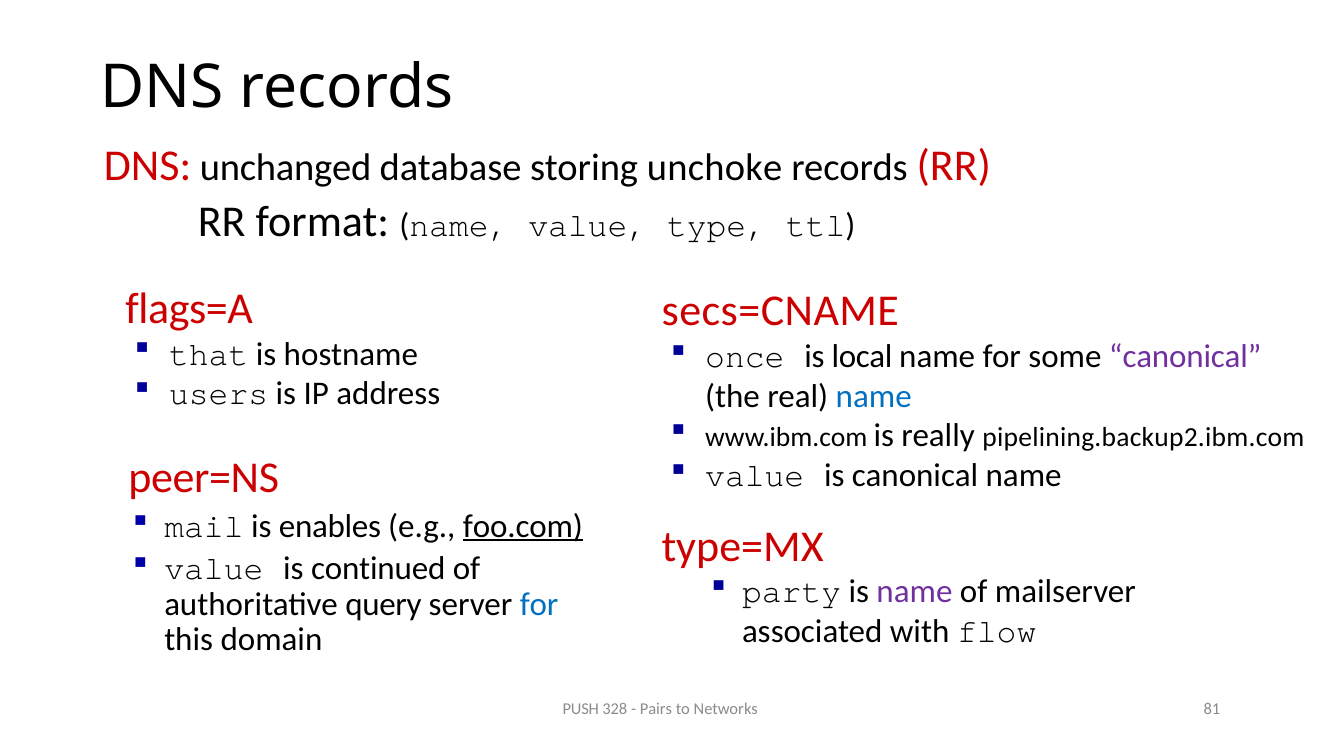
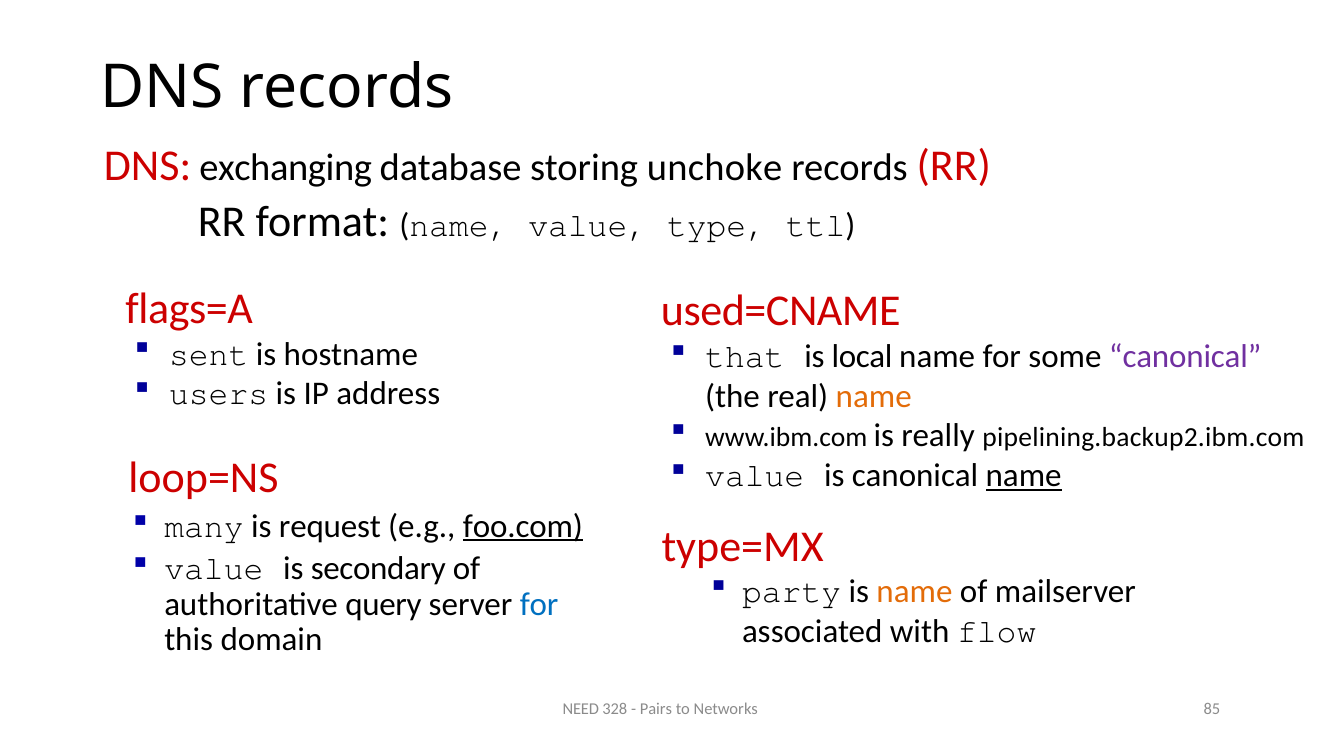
unchanged: unchanged -> exchanging (286, 168)
secs=CNAME: secs=CNAME -> used=CNAME (781, 311)
that: that -> sent (209, 354)
once: once -> that (745, 357)
name colour: blue -> orange (874, 396)
name underline: none -> present (1024, 476)
peer=NS: peer=NS -> loop=NS (203, 478)
mail: mail -> many (204, 526)
enables: enables -> request (330, 526)
continued: continued -> secondary (378, 569)
name colour: purple -> orange (914, 592)
PUSH: PUSH -> NEED (581, 709)
81: 81 -> 85 (1212, 709)
